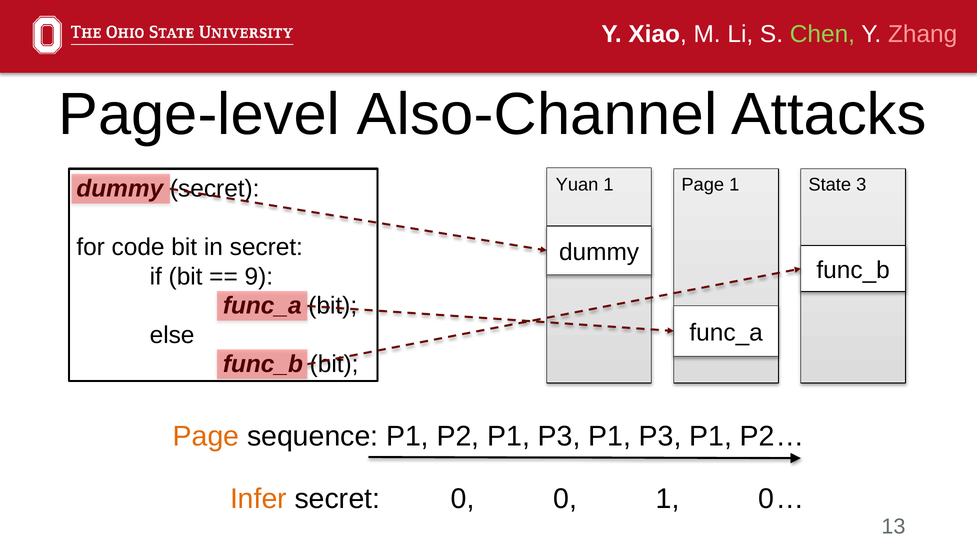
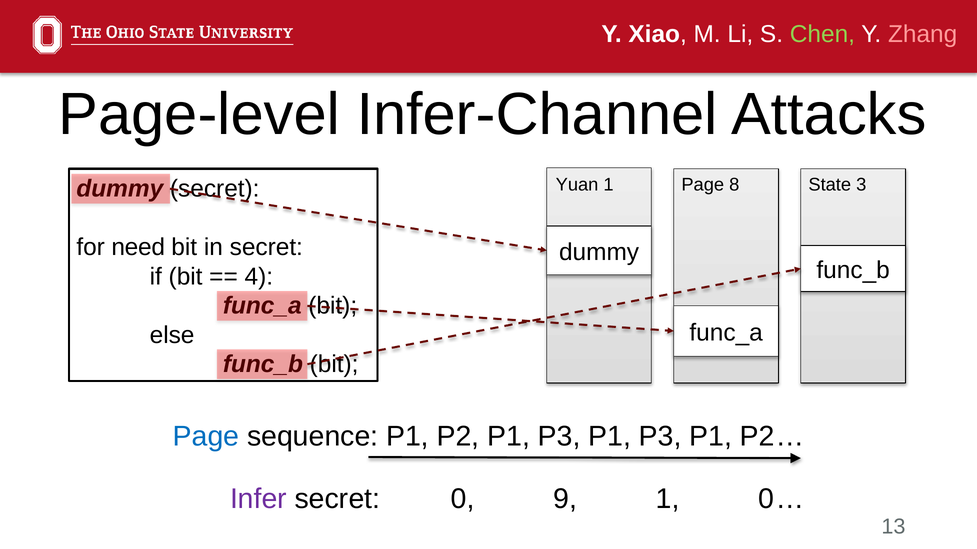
Also-Channel: Also-Channel -> Infer-Channel (537, 115)
Page 1: 1 -> 8 (734, 185)
code: code -> need (138, 248)
9: 9 -> 4 (259, 277)
Page colour: orange -> blue (206, 437)
Infer colour: orange -> purple (259, 499)
0 0: 0 -> 9 (565, 499)
